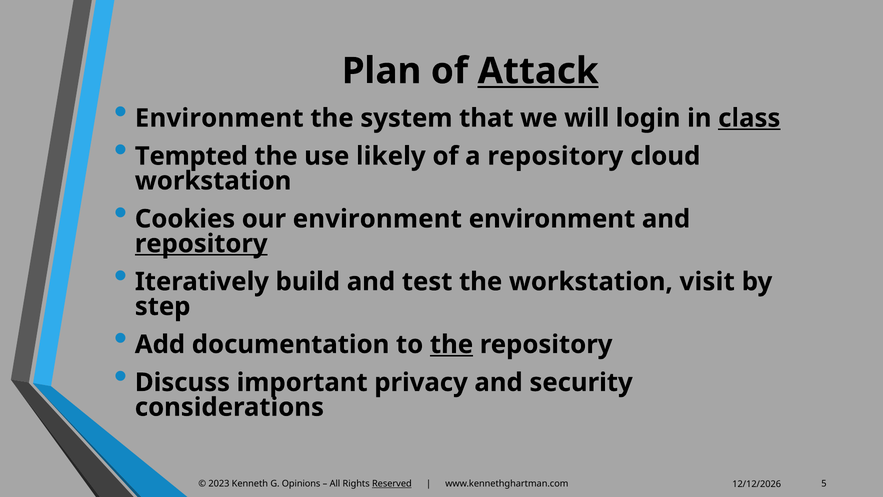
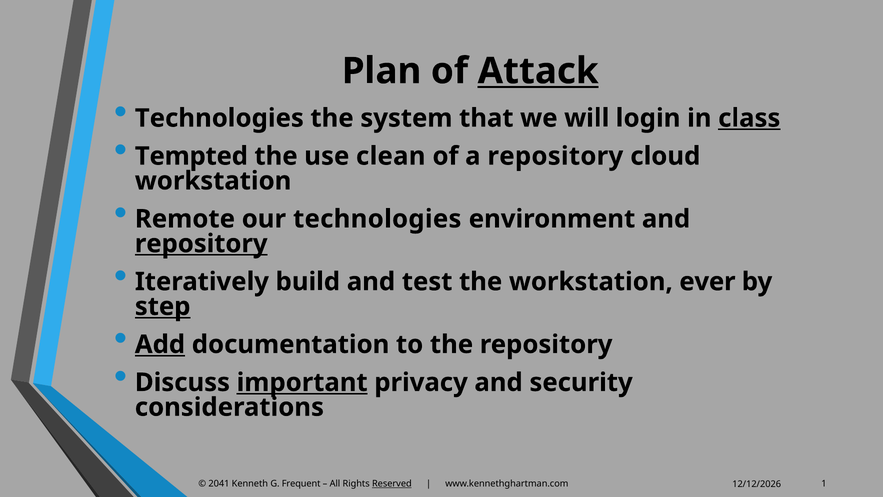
Environment: Environment -> Technologies (219, 118)
likely: likely -> clean (391, 156)
Cookies: Cookies -> Remote (185, 219)
our environment: environment -> technologies (377, 219)
visit: visit -> ever (707, 282)
step underline: none -> present (163, 306)
Add underline: none -> present (160, 344)
the underline: present -> none (452, 344)
important underline: none -> present (302, 382)
2023: 2023 -> 2041 (219, 483)
Opinions: Opinions -> Frequent (301, 483)
5: 5 -> 1 (824, 483)
